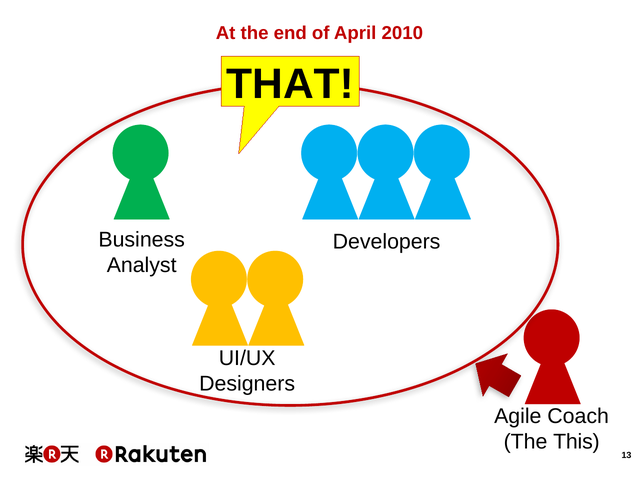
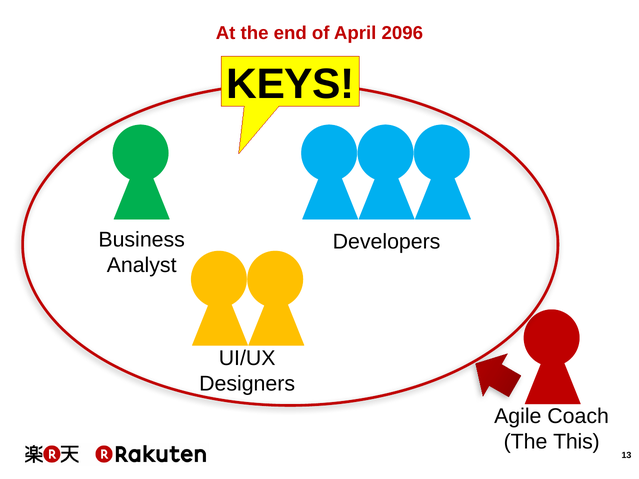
2010: 2010 -> 2096 (402, 33)
THAT: THAT -> KEYS (290, 84)
